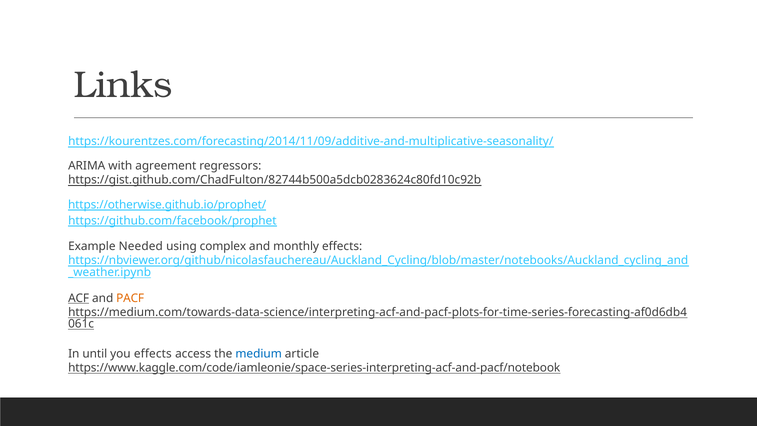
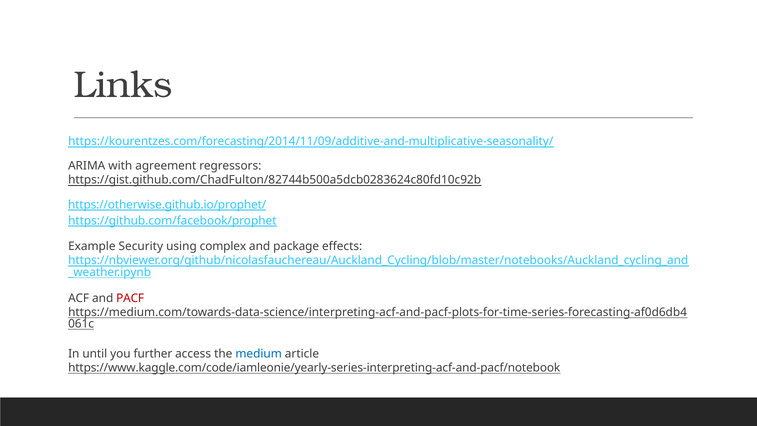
Needed: Needed -> Security (141, 246)
monthly: monthly -> package (296, 246)
ACF underline: present -> none (79, 298)
PACF colour: orange -> red (130, 298)
you effects: effects -> further (153, 354)
https://www.kaggle.com/code/iamleonie/space-series-interpreting-acf-and-pacf/notebook: https://www.kaggle.com/code/iamleonie/space-series-interpreting-acf-and-pacf/notebook -> https://www.kaggle.com/code/iamleonie/yearly-series-interpreting-acf-and-pacf/notebook (314, 368)
